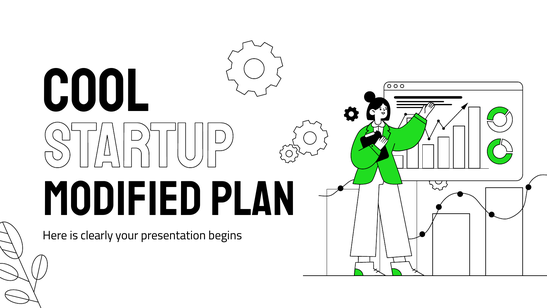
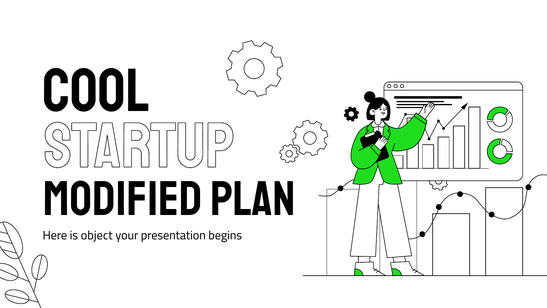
clearly: clearly -> object (97, 235)
